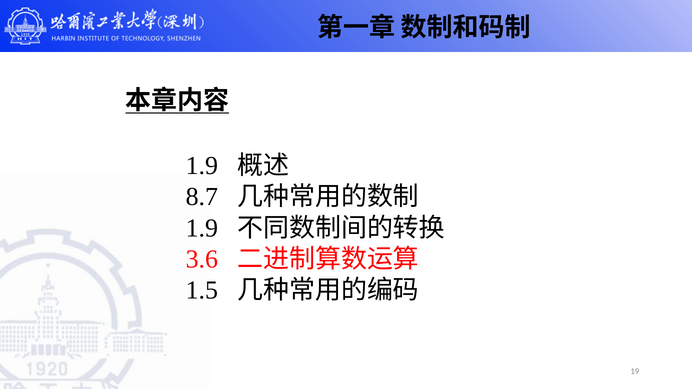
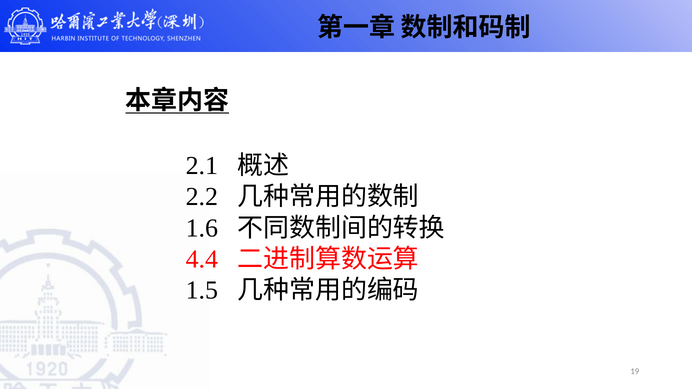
1.9: 1.9 -> 2.1 (202, 166)
8.7: 8.7 -> 2.2 (202, 197)
1.9: 1.9 -> 1.6 (202, 228)
3.6: 3.6 -> 4.4 (202, 259)
